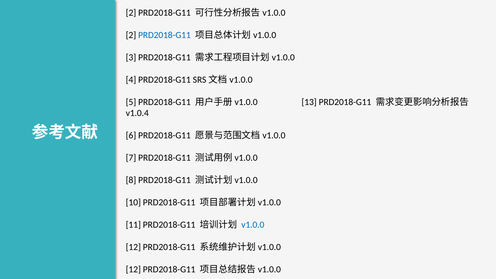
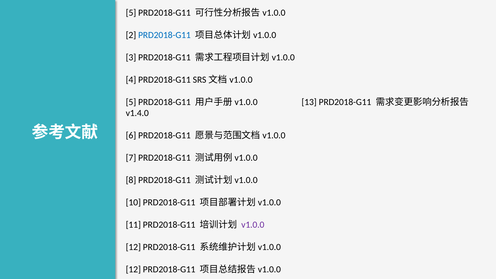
2: 2 -> 5 (131, 13)
v1.0.4: v1.0.4 -> v1.4.0 (137, 113)
v1.0.0 colour: blue -> purple (253, 225)
